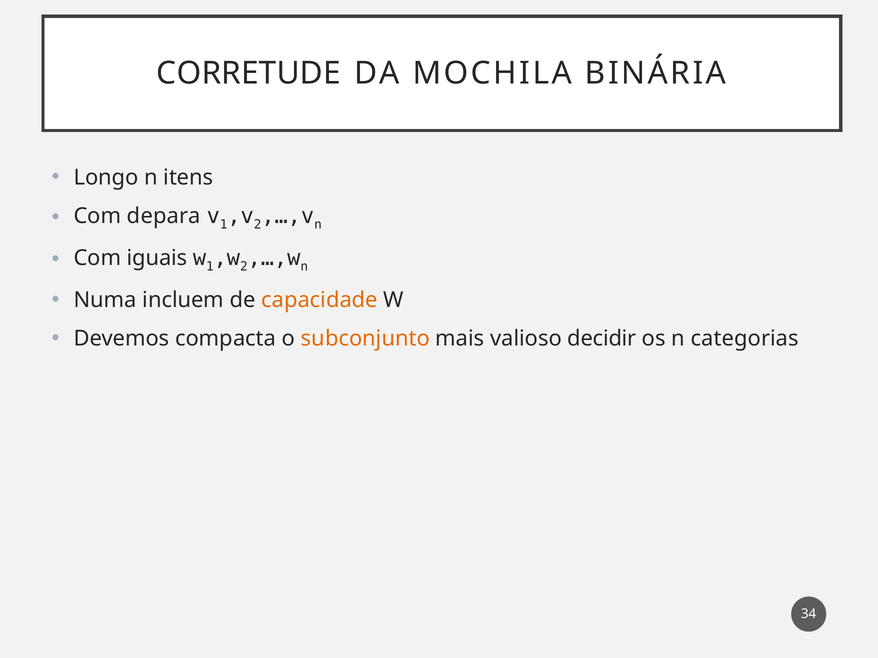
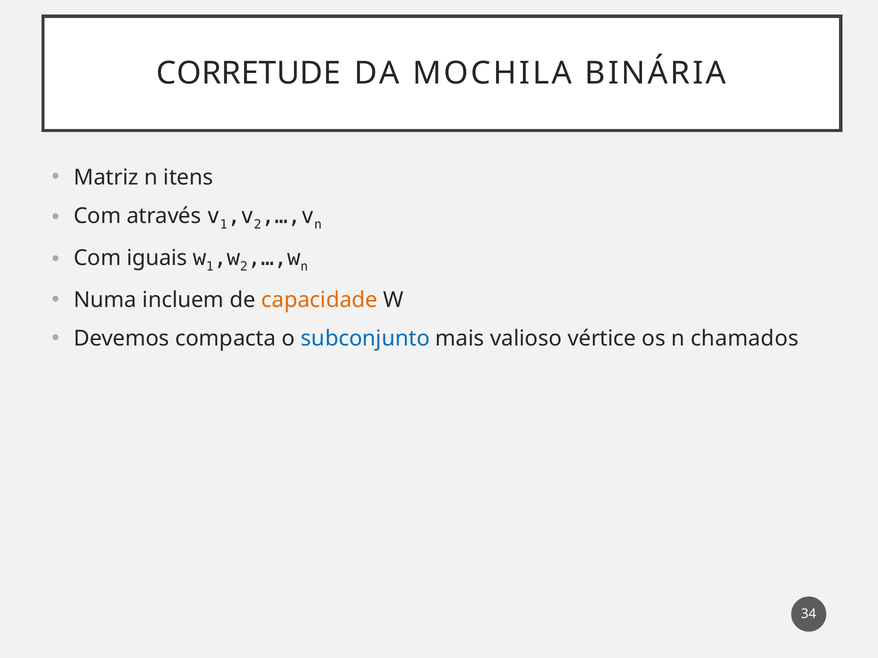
Longo: Longo -> Matriz (106, 178)
depara: depara -> através (164, 216)
subconjunto colour: orange -> blue (365, 339)
decidir: decidir -> vértice (602, 339)
categorias: categorias -> chamados (745, 339)
